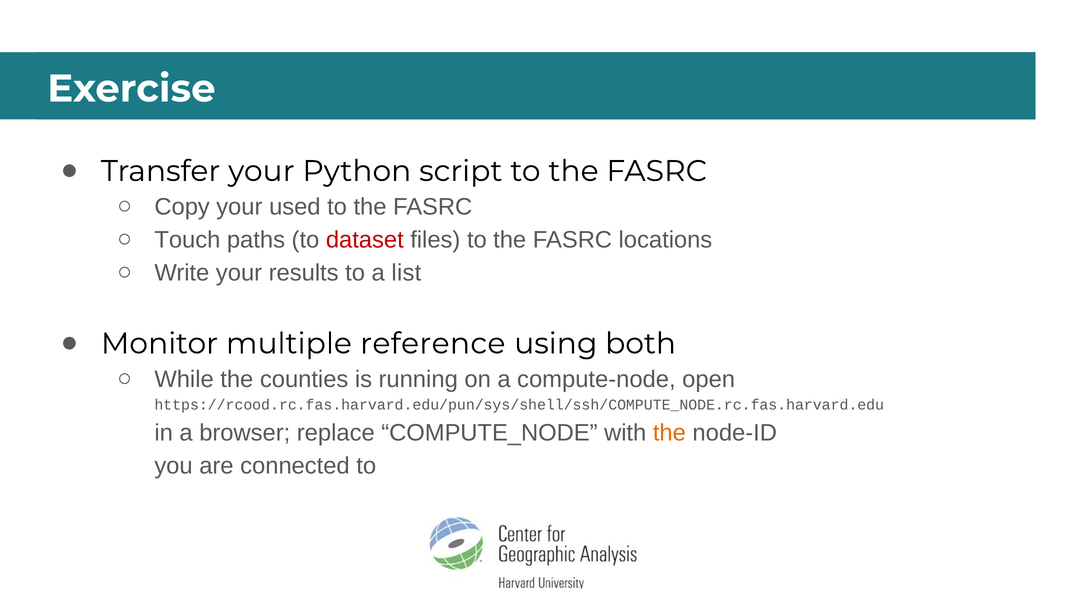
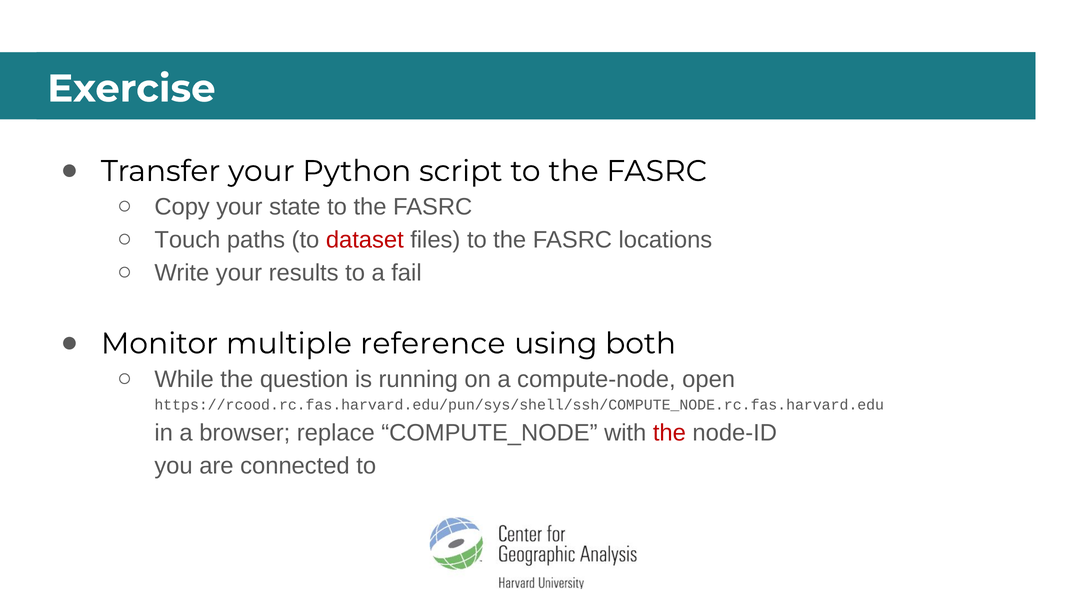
used: used -> state (295, 207)
list: list -> fail (406, 273)
counties: counties -> question (304, 380)
the colour: orange -> red (669, 433)
